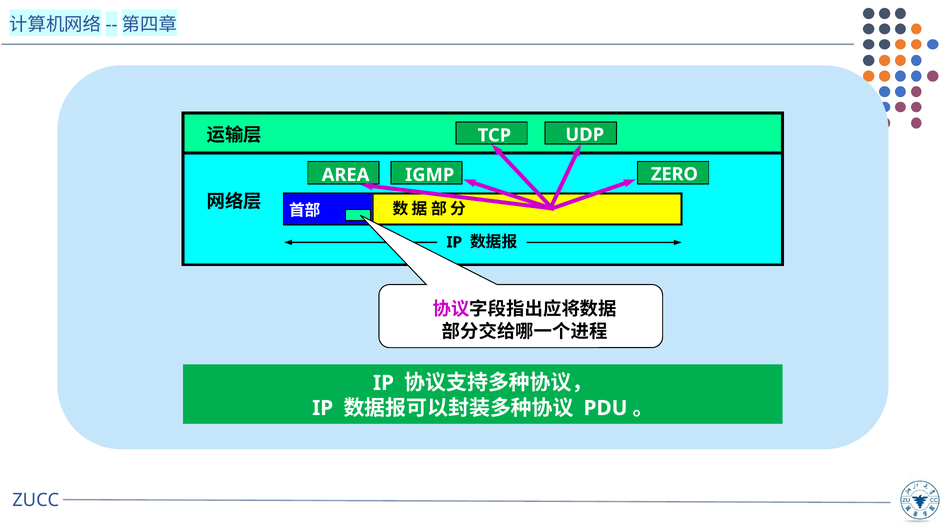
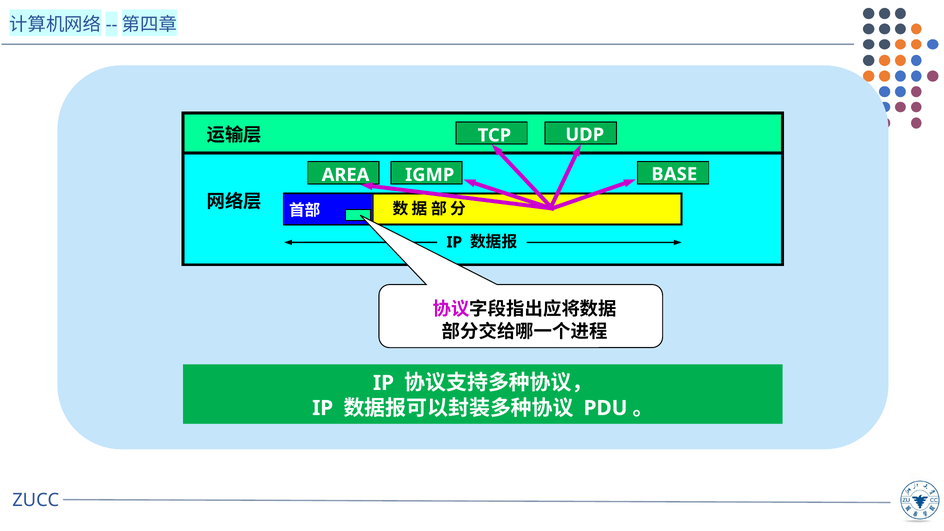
ZERO: ZERO -> BASE (674, 174)
